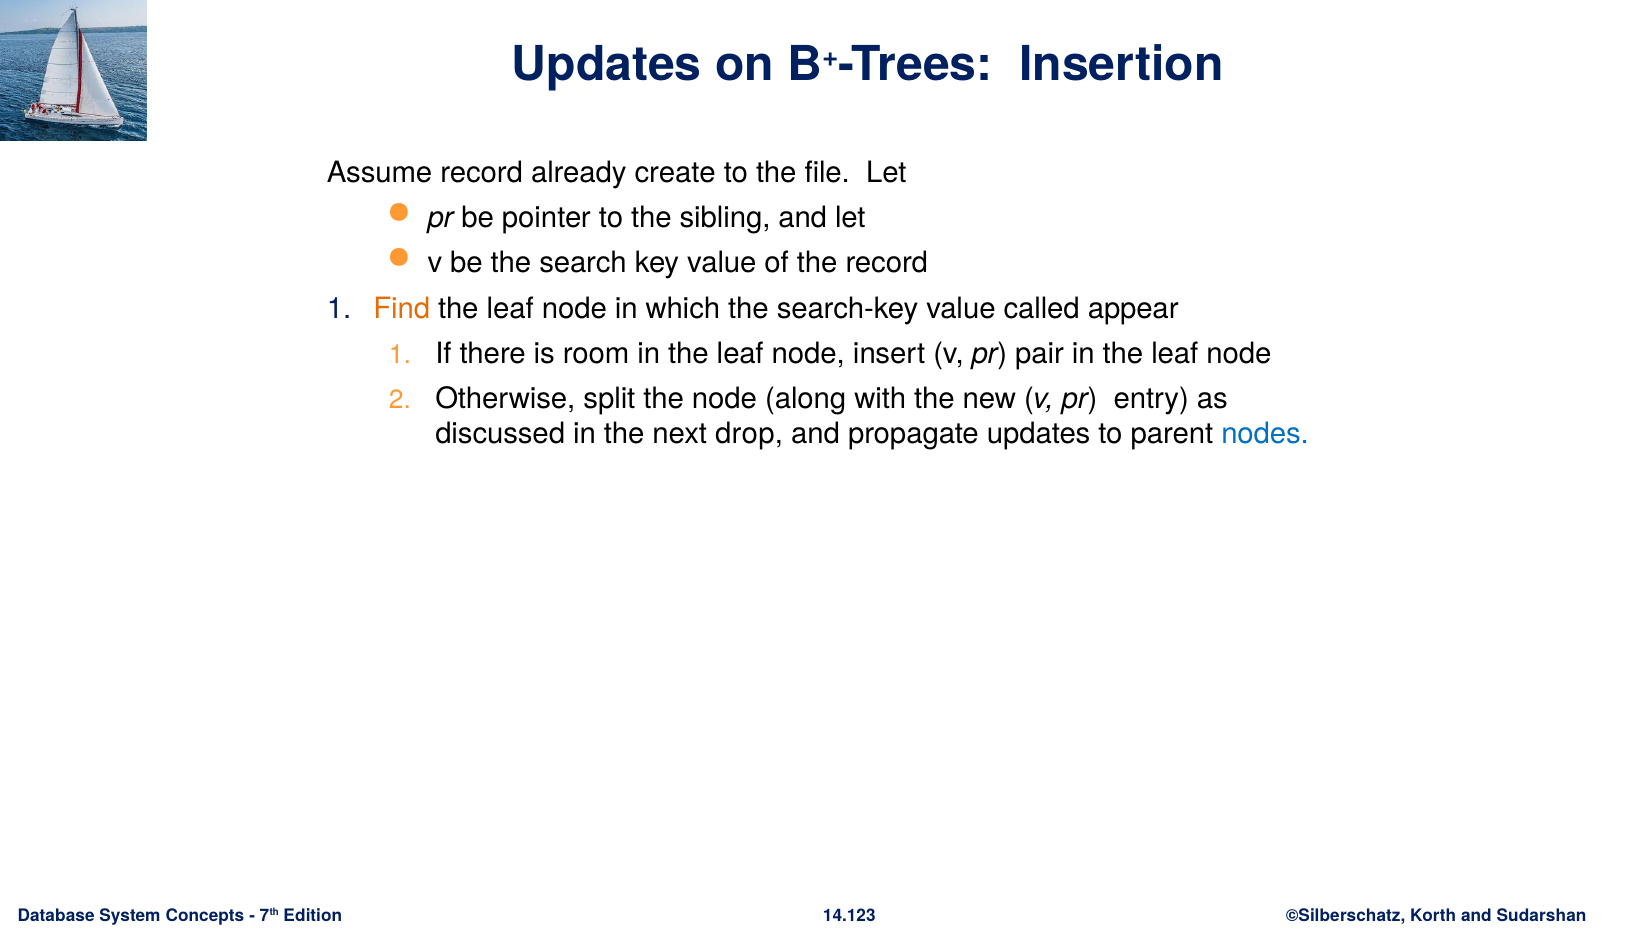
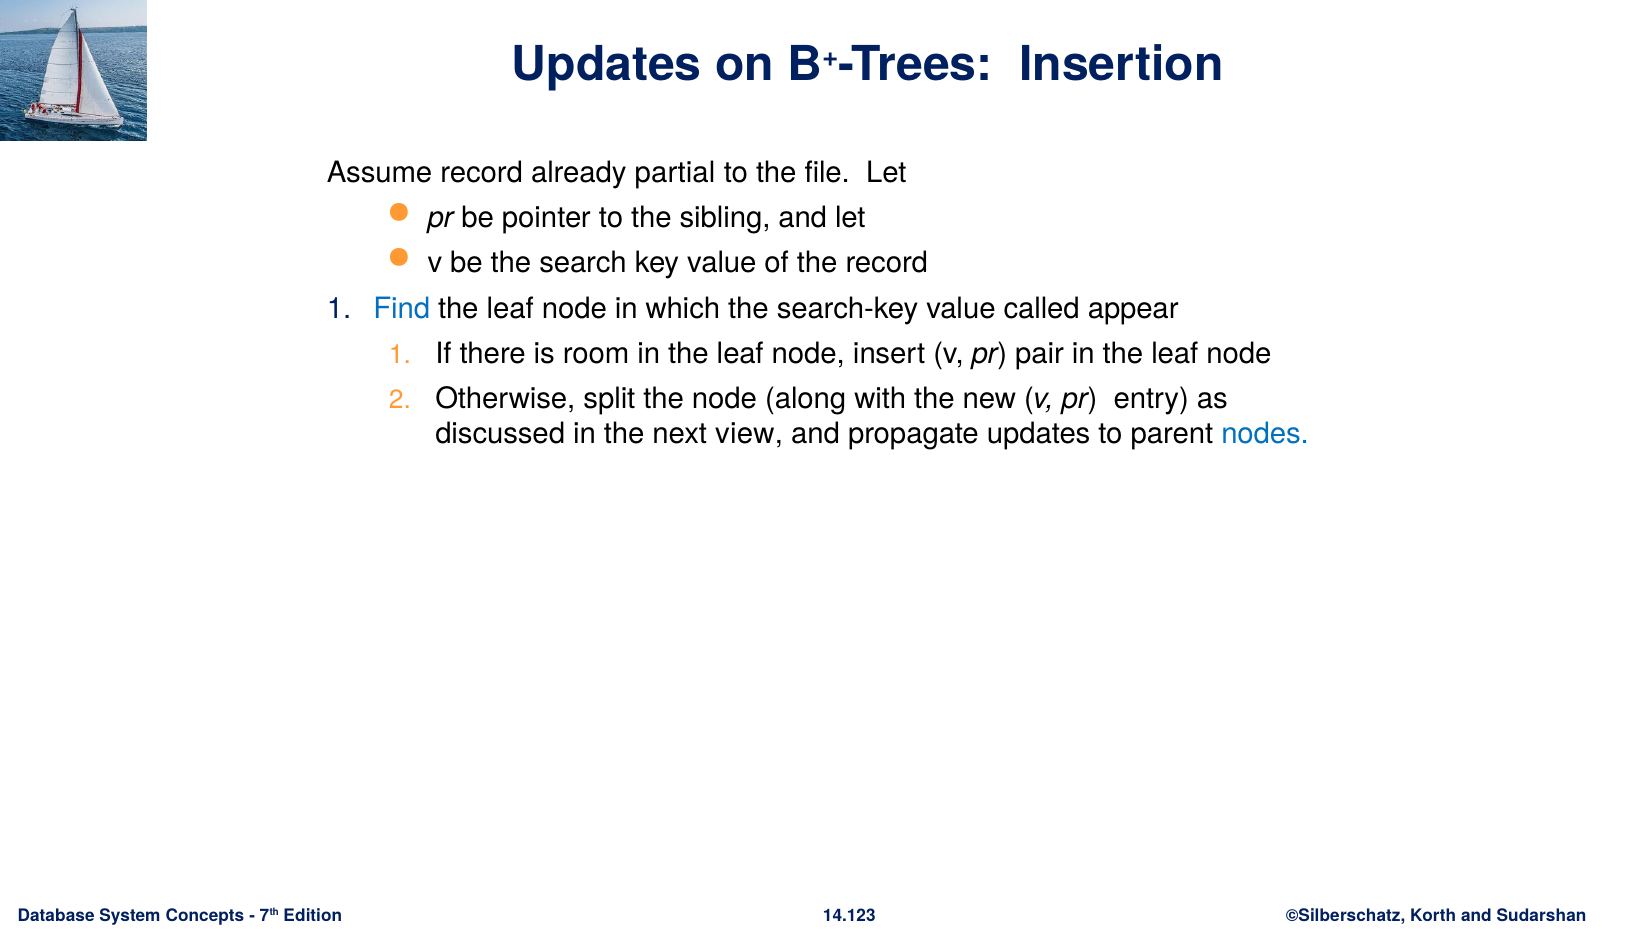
create: create -> partial (675, 172)
Find colour: orange -> blue (402, 308)
drop: drop -> view (749, 434)
